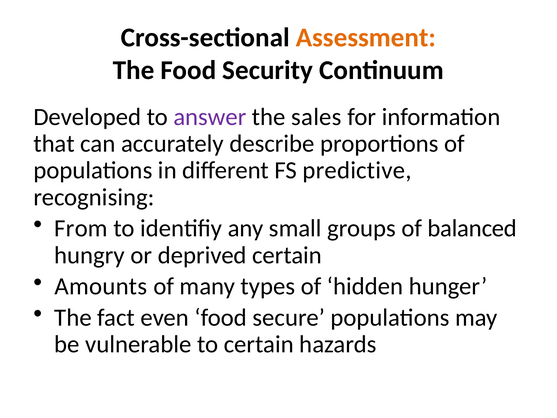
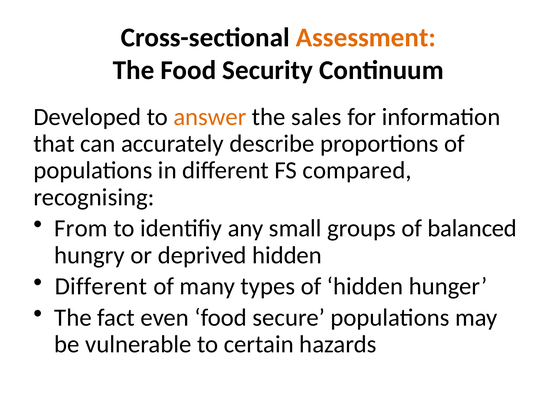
answer colour: purple -> orange (210, 117)
predictive: predictive -> compared (357, 170)
deprived certain: certain -> hidden (287, 255)
Amounts: Amounts -> Different (101, 286)
